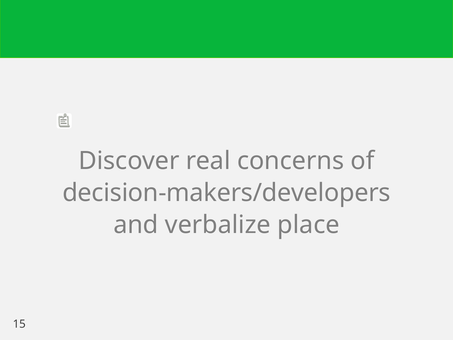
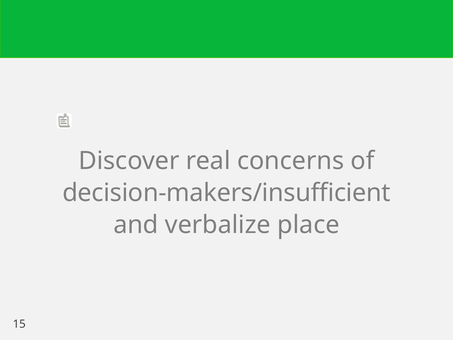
decision-makers/developers: decision-makers/developers -> decision-makers/insufficient (227, 193)
